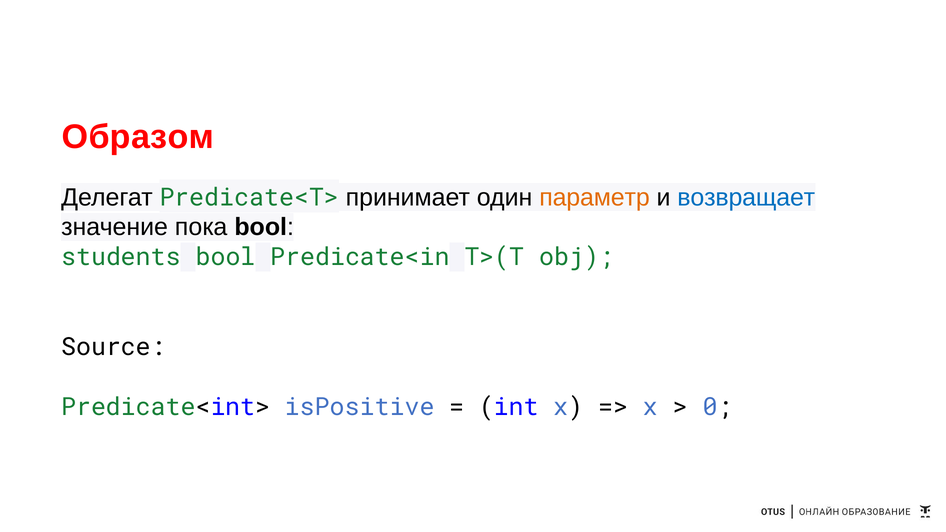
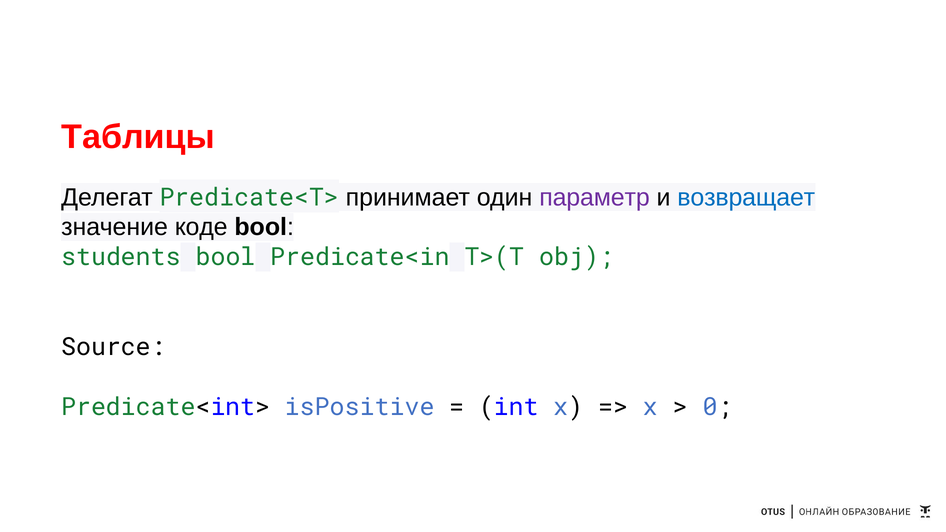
Образом: Образом -> Таблицы (138, 137)
параметр colour: orange -> purple (595, 197)
пока: пока -> коде (201, 227)
